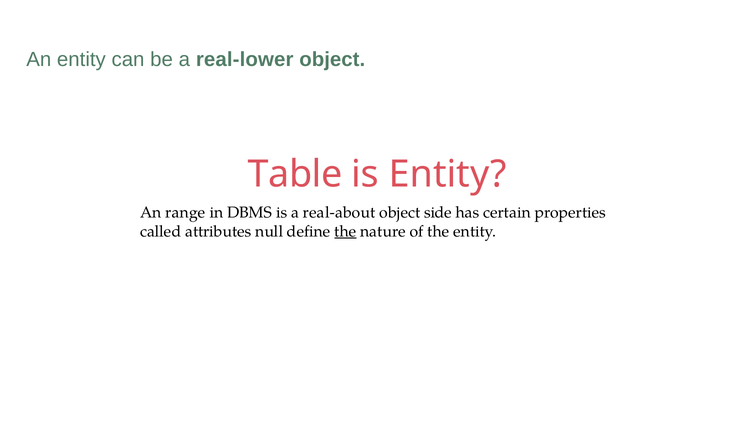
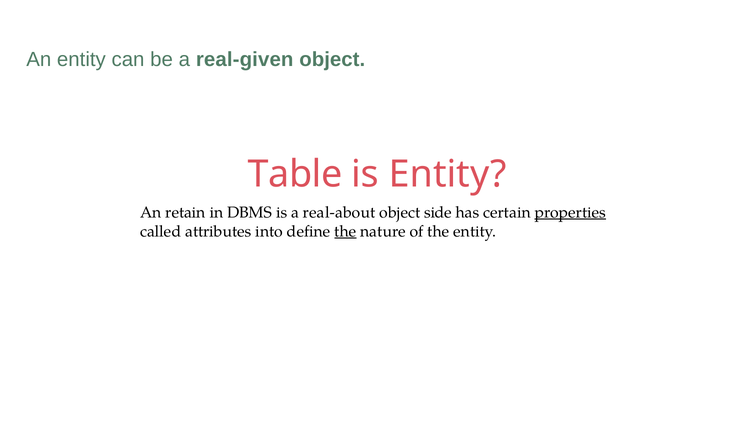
real-lower: real-lower -> real-given (245, 59)
range: range -> retain (185, 212)
properties underline: none -> present (570, 212)
null: null -> into (269, 231)
